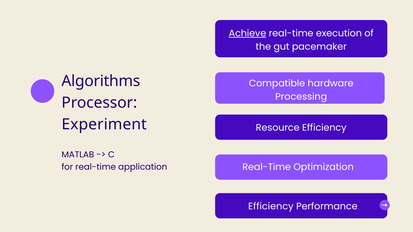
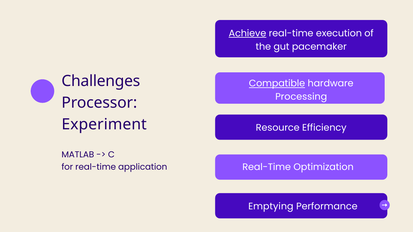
Algorithms: Algorithms -> Challenges (101, 81)
Compatible underline: none -> present (277, 84)
Efficiency: Efficiency -> Emptying (271, 206)
